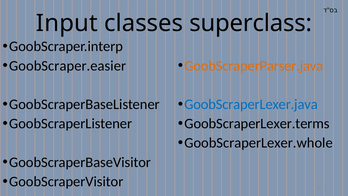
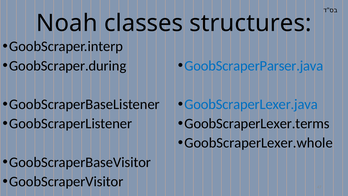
Input: Input -> Noah (67, 23)
superclass: superclass -> structures (250, 23)
GoobScraperParser.java colour: orange -> blue (254, 66)
GoobScraper.easier: GoobScraper.easier -> GoobScraper.during (68, 66)
